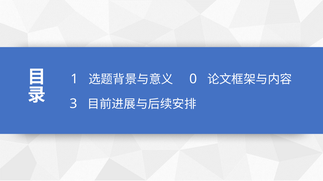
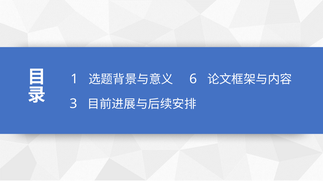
0: 0 -> 6 (193, 79)
